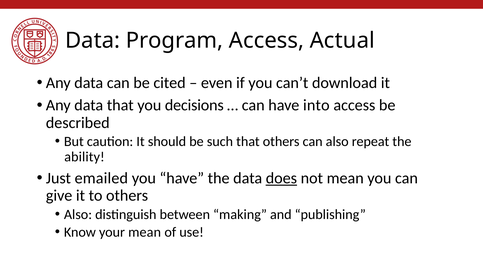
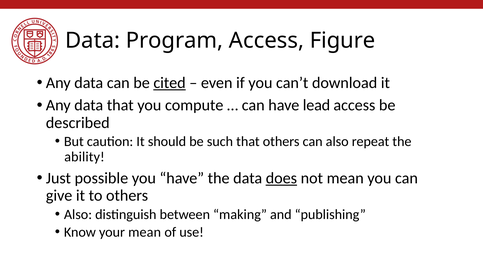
Actual: Actual -> Figure (342, 41)
cited underline: none -> present (170, 83)
decisions: decisions -> compute (194, 105)
into: into -> lead (316, 105)
emailed: emailed -> possible (101, 178)
